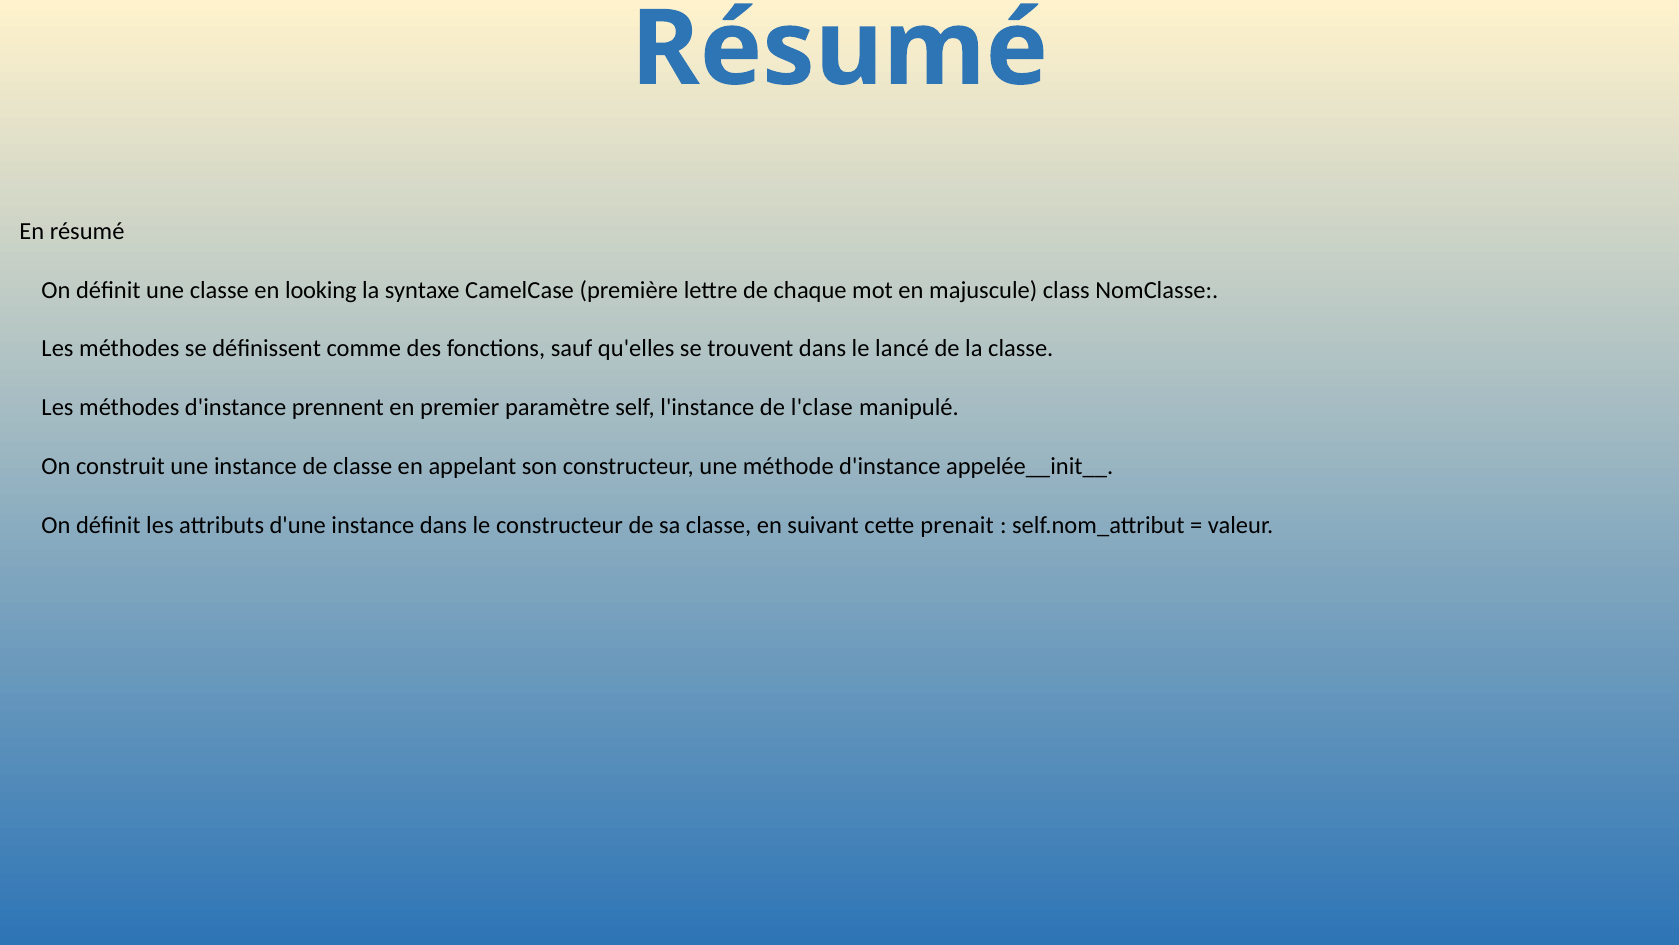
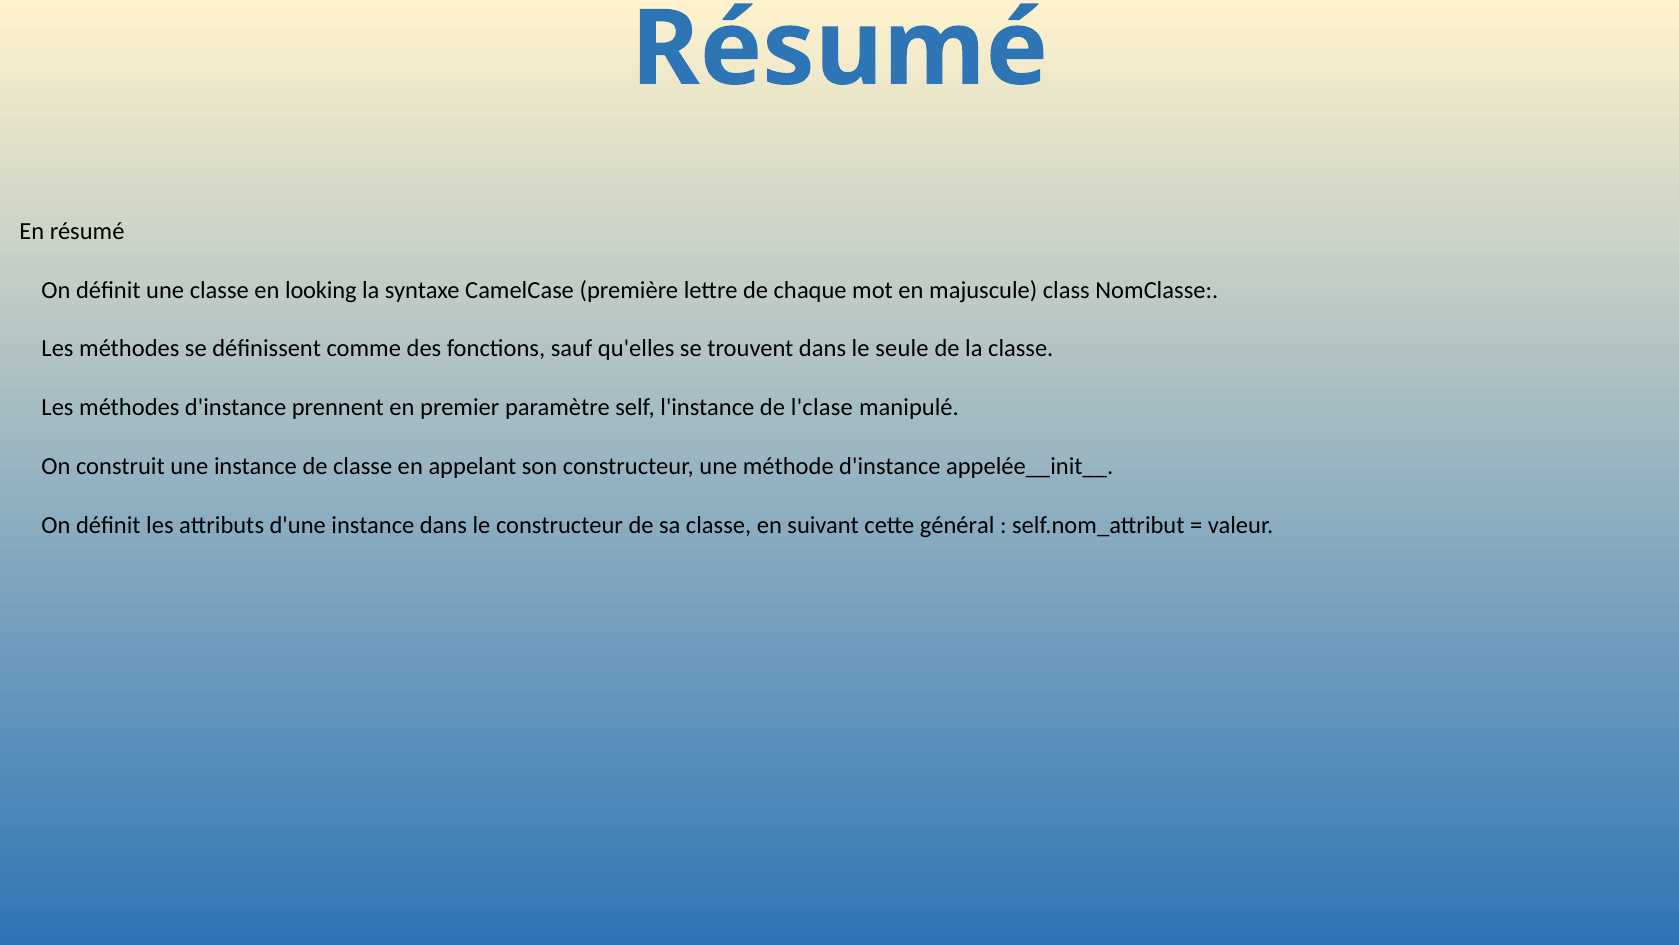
lancé: lancé -> seule (902, 349)
prenait: prenait -> général (957, 525)
